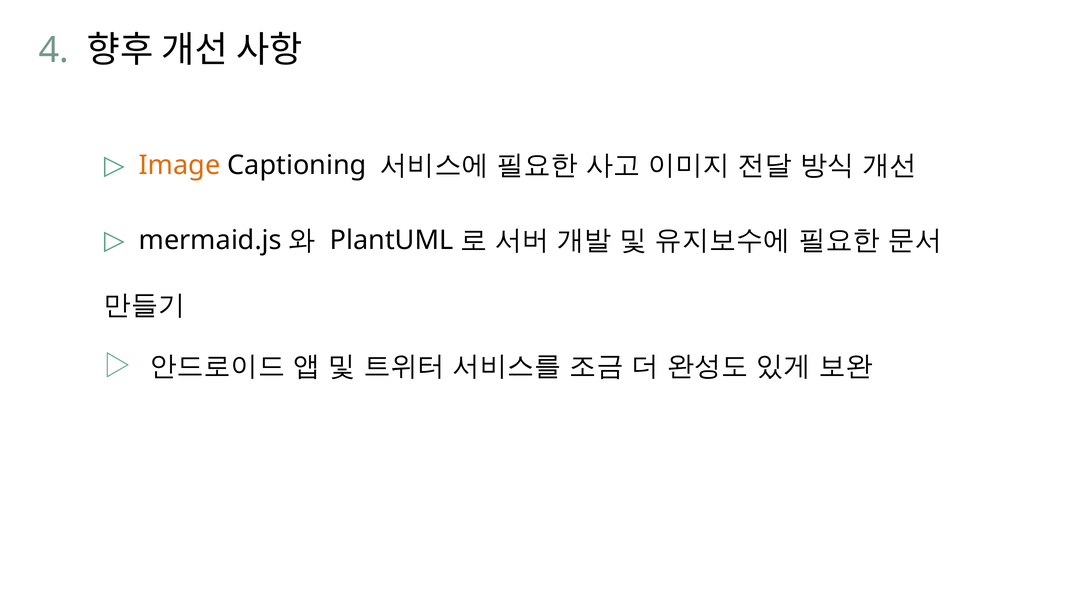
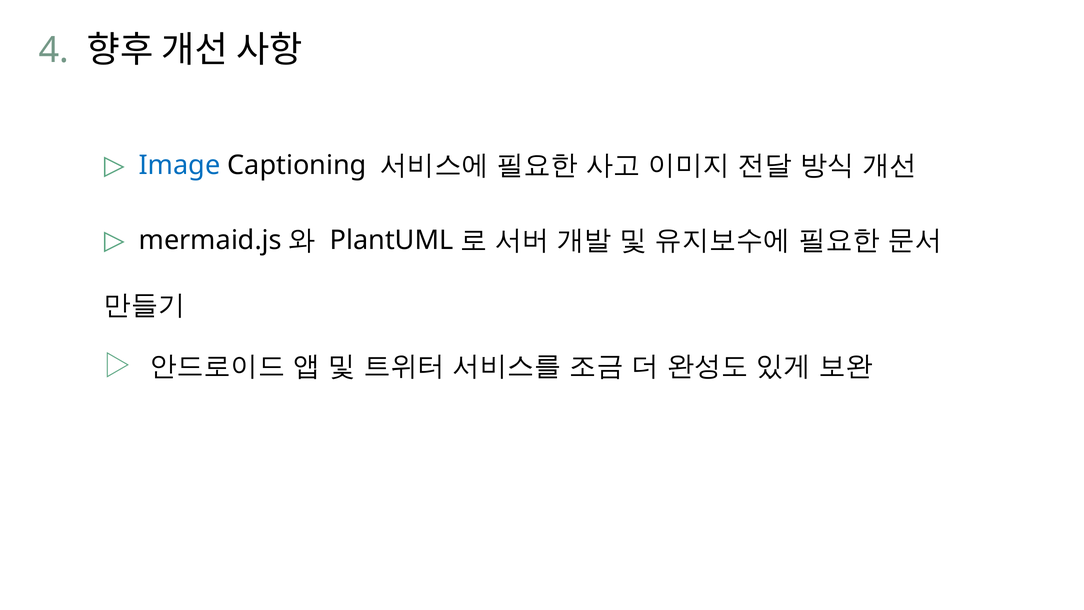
Image colour: orange -> blue (180, 165)
